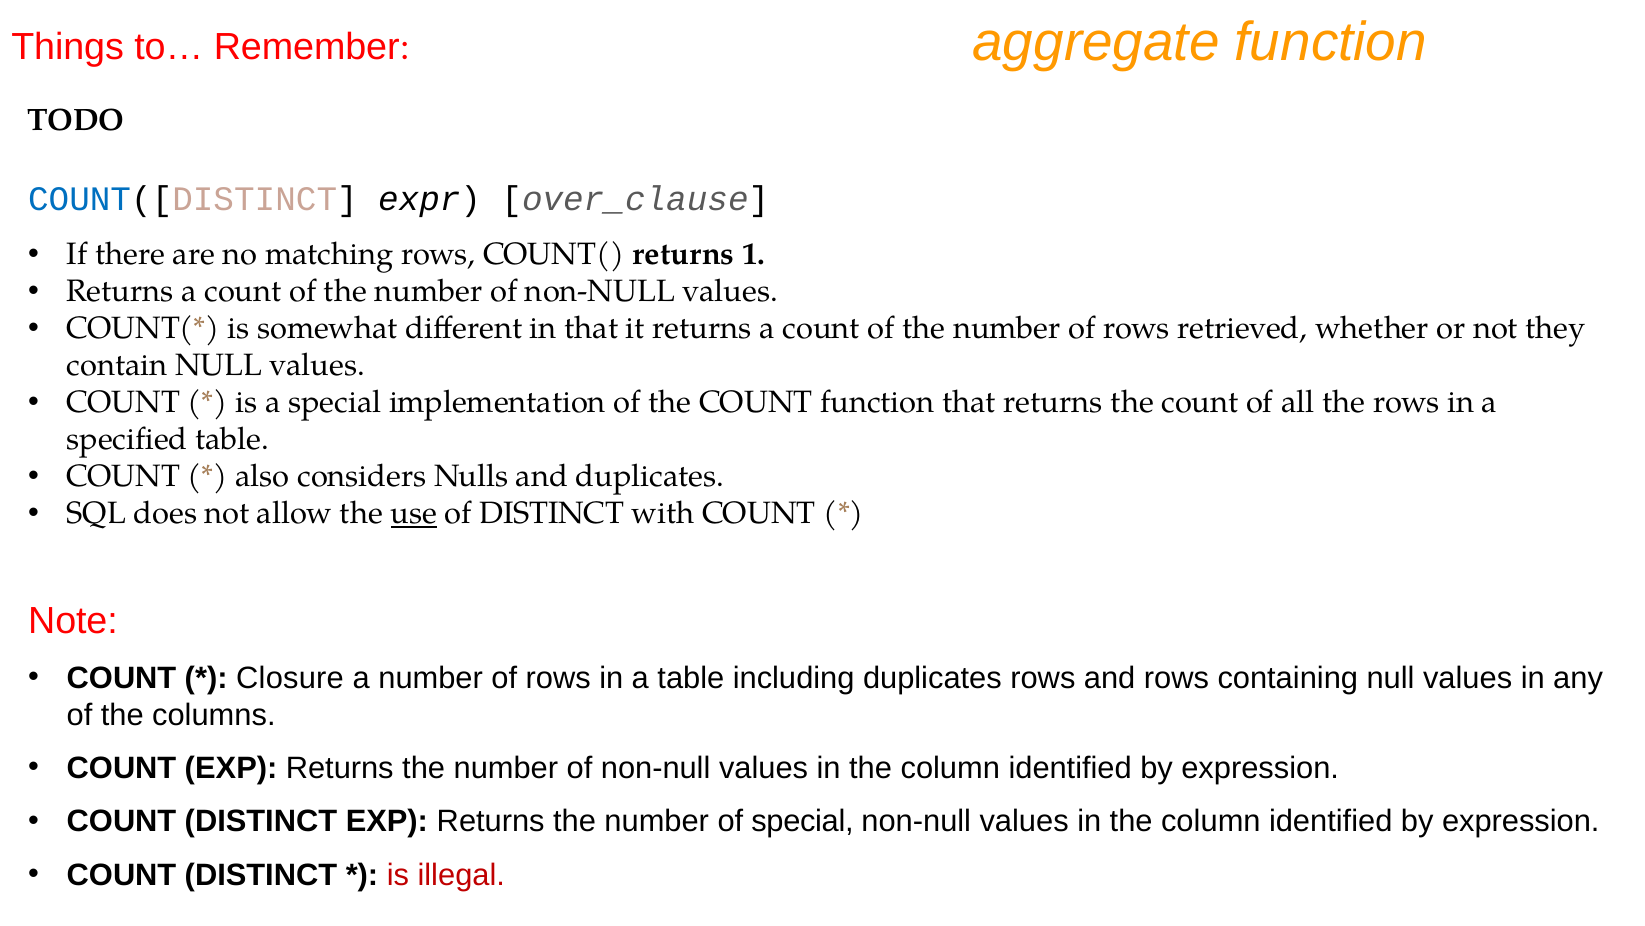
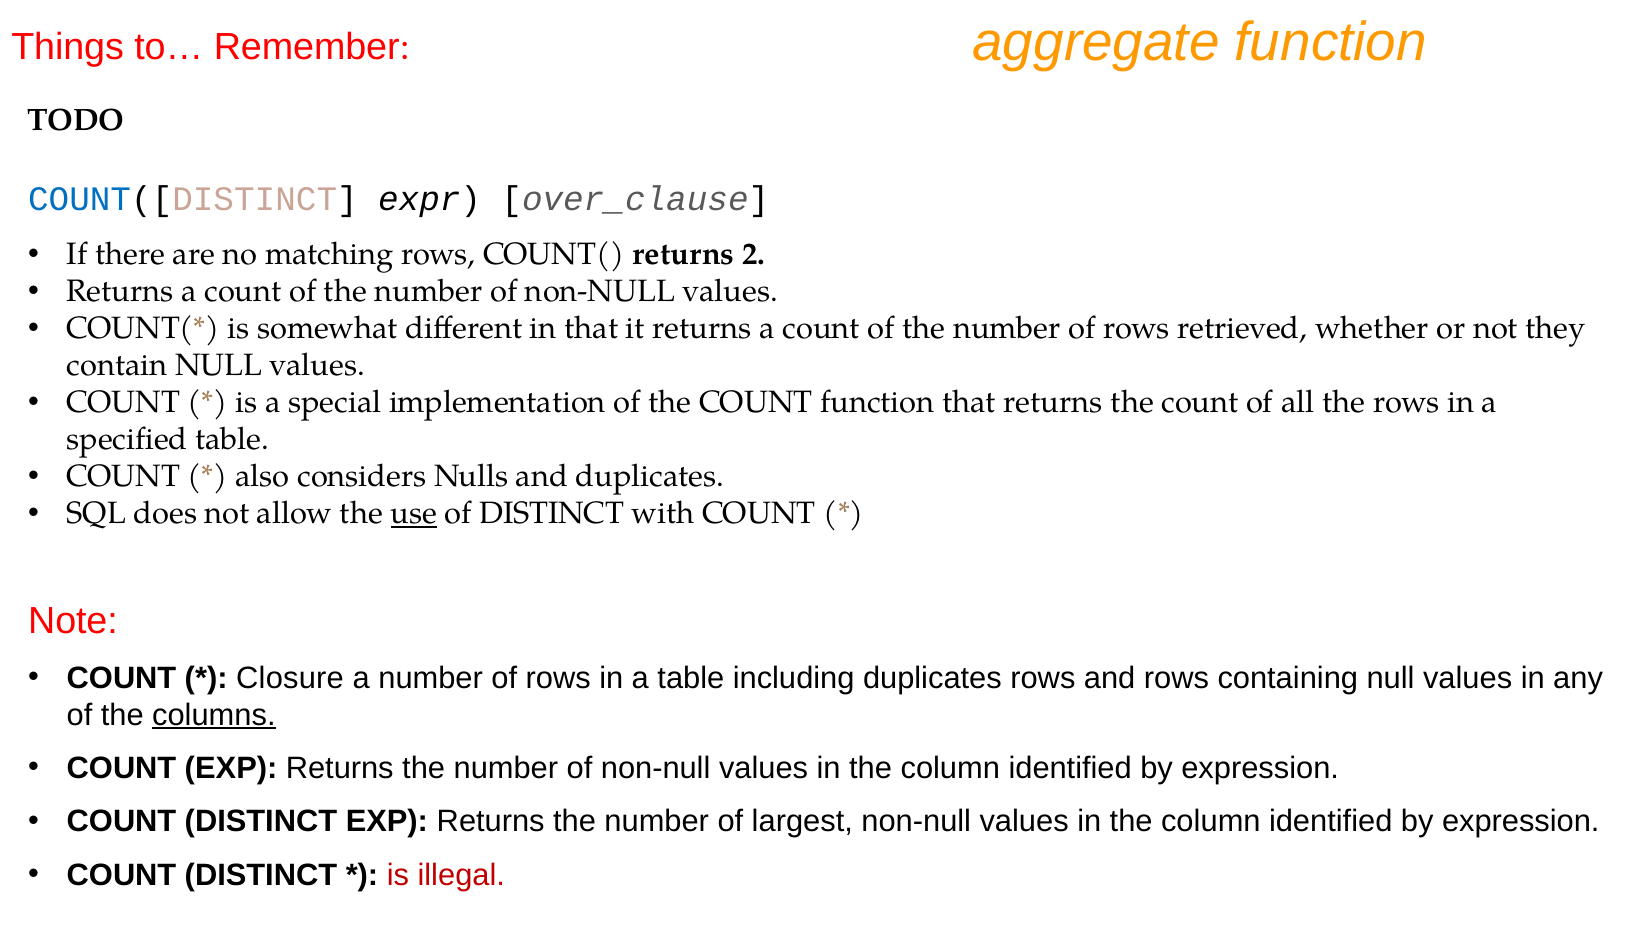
1: 1 -> 2 (754, 254)
columns underline: none -> present (214, 714)
of special: special -> largest (802, 821)
